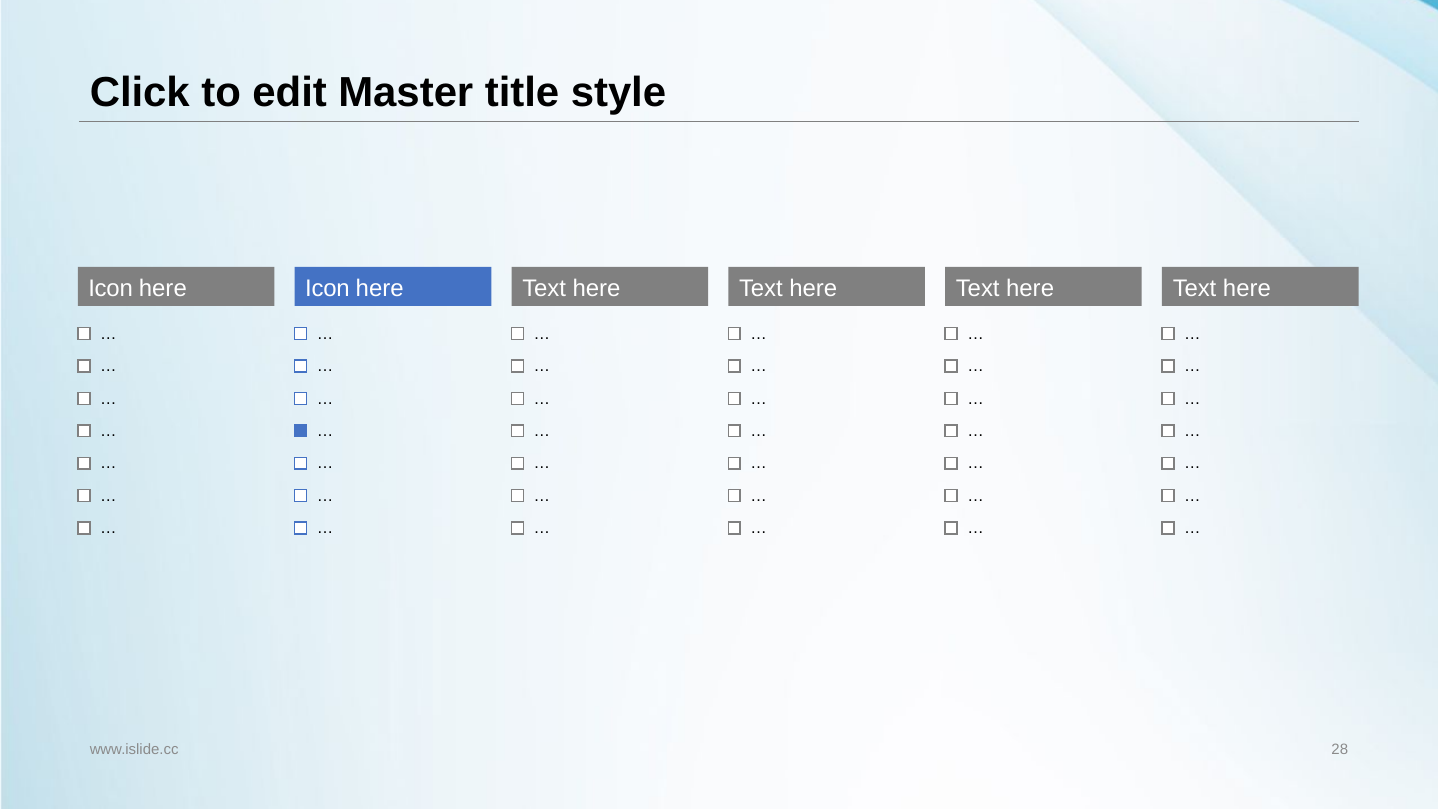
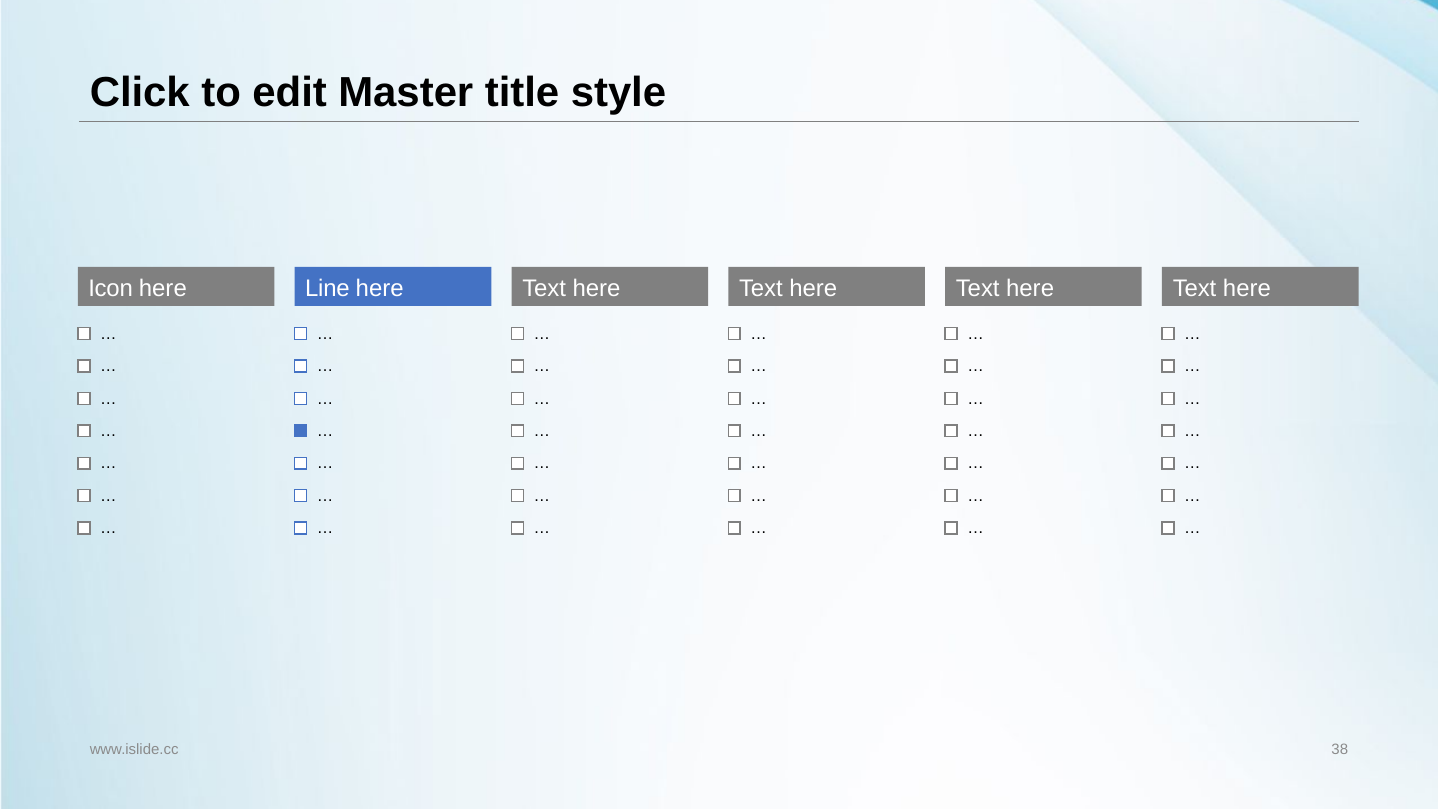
Icon: Icon -> Line (327, 288)
28: 28 -> 38 (1340, 749)
